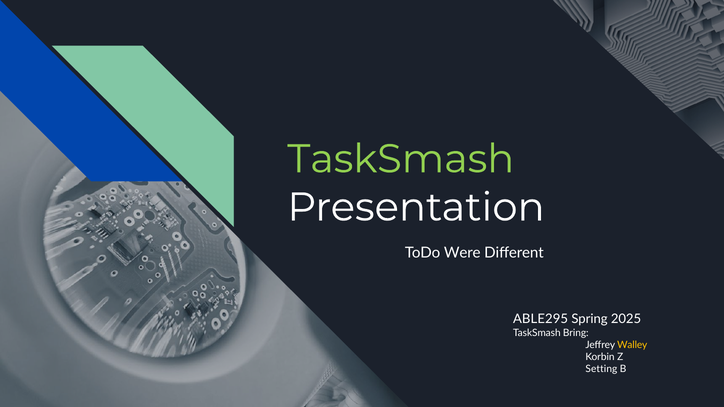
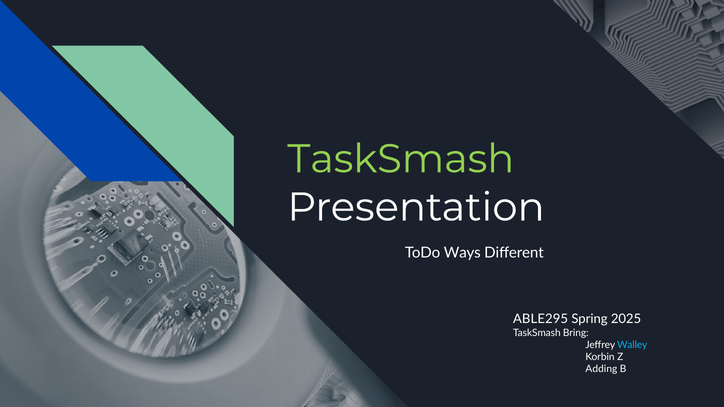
Were: Were -> Ways (462, 253)
Walley colour: yellow -> light blue (632, 345)
Setting: Setting -> Adding (601, 369)
